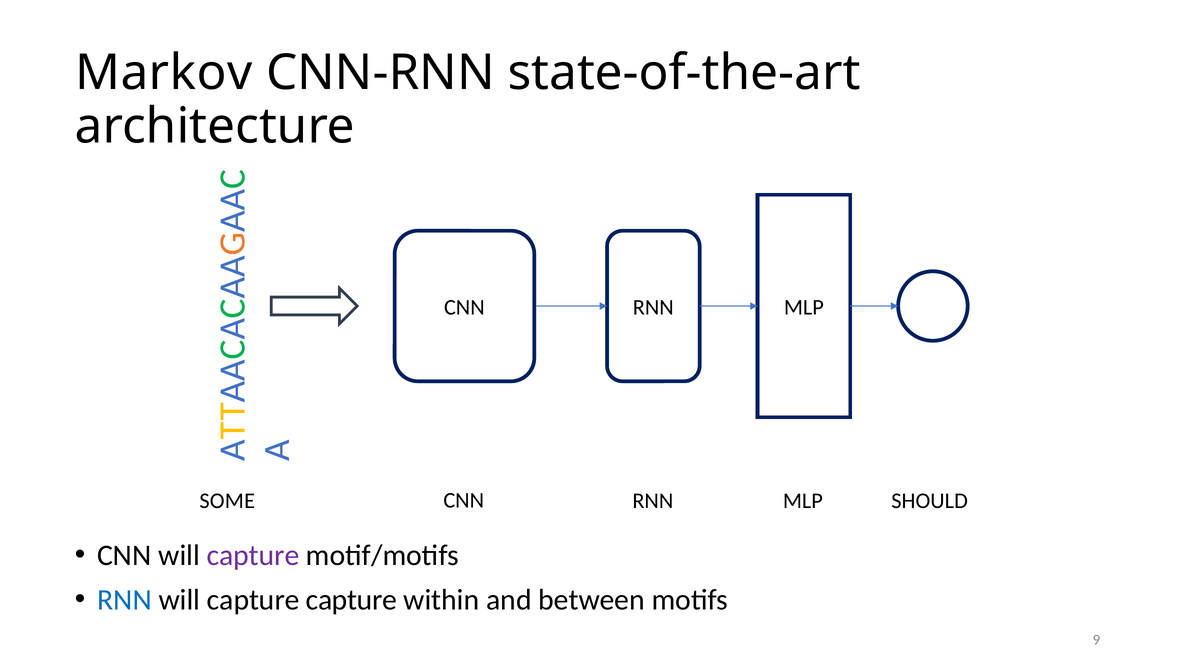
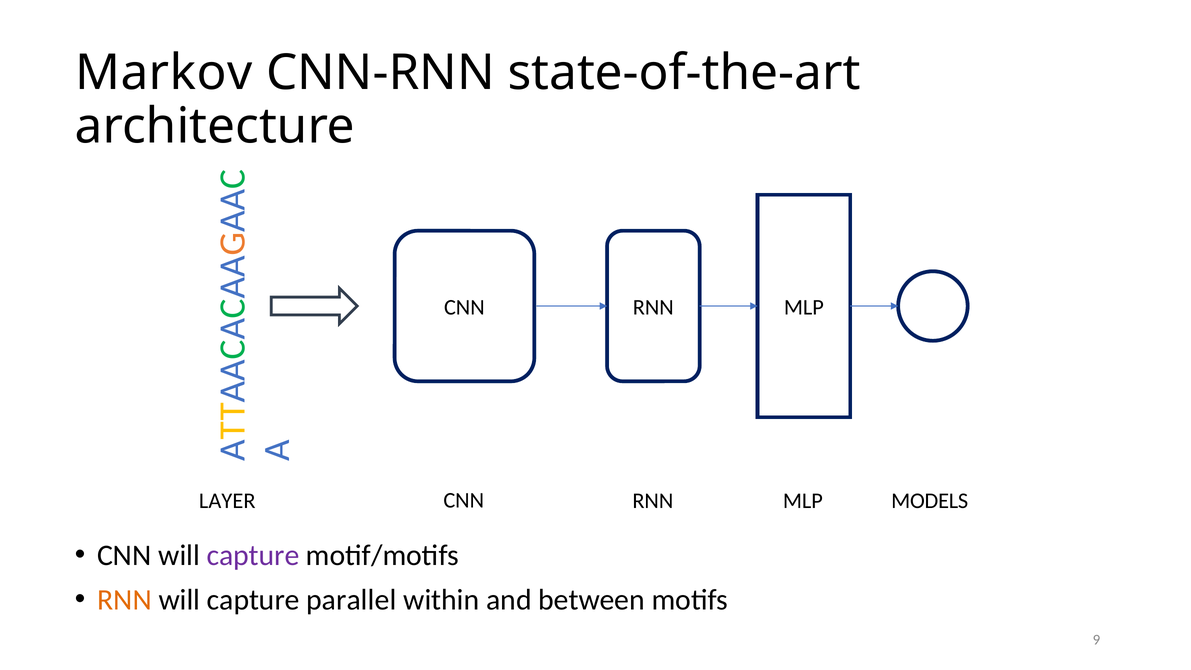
SOME: SOME -> LAYER (227, 501)
SHOULD: SHOULD -> MODELS (930, 501)
RNN colour: blue -> orange (124, 600)
capture capture: capture -> parallel (351, 600)
